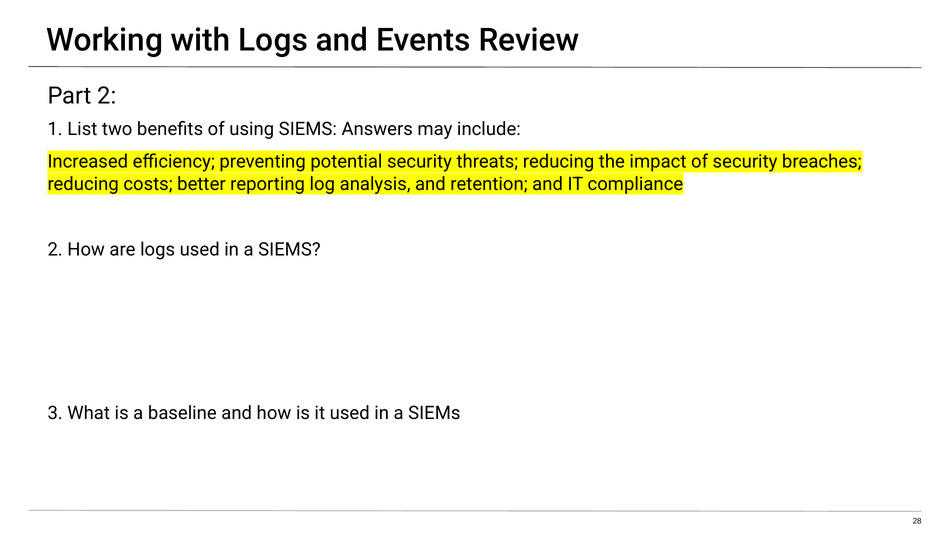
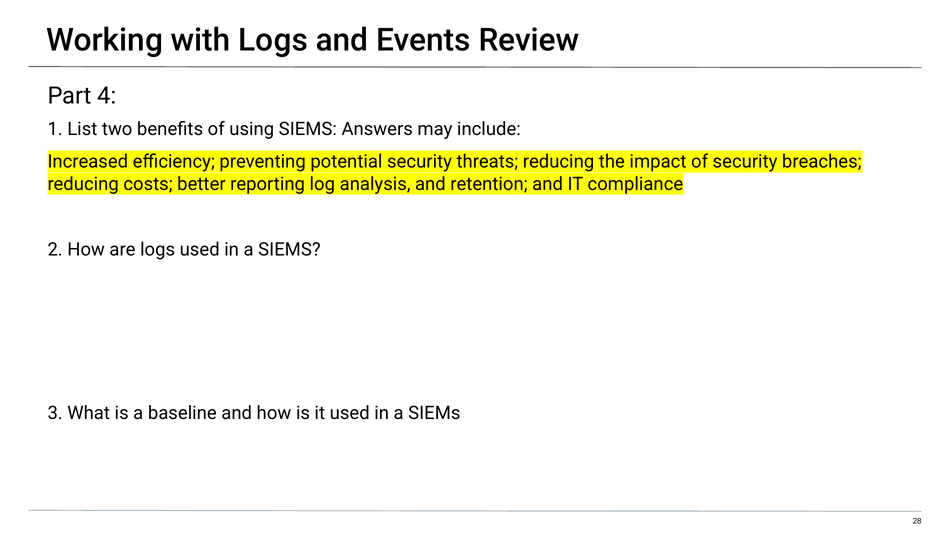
Part 2: 2 -> 4 (107, 96)
